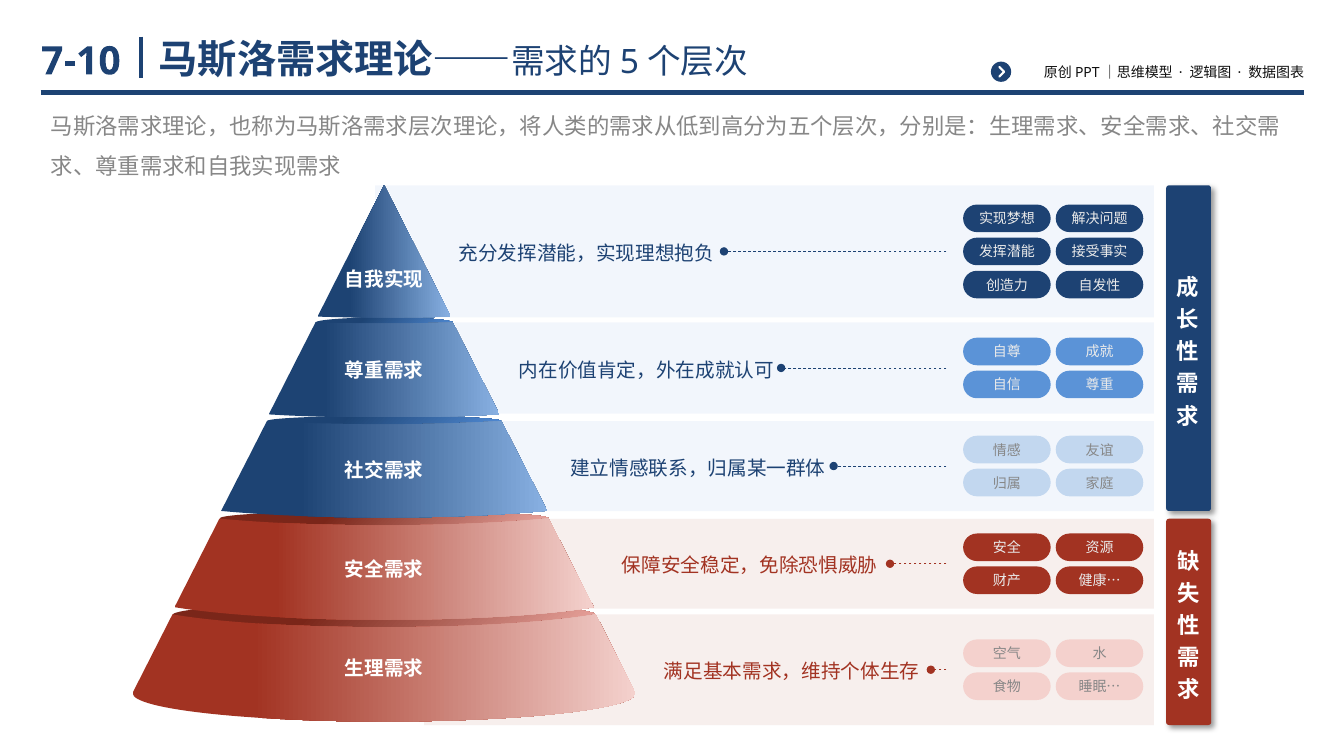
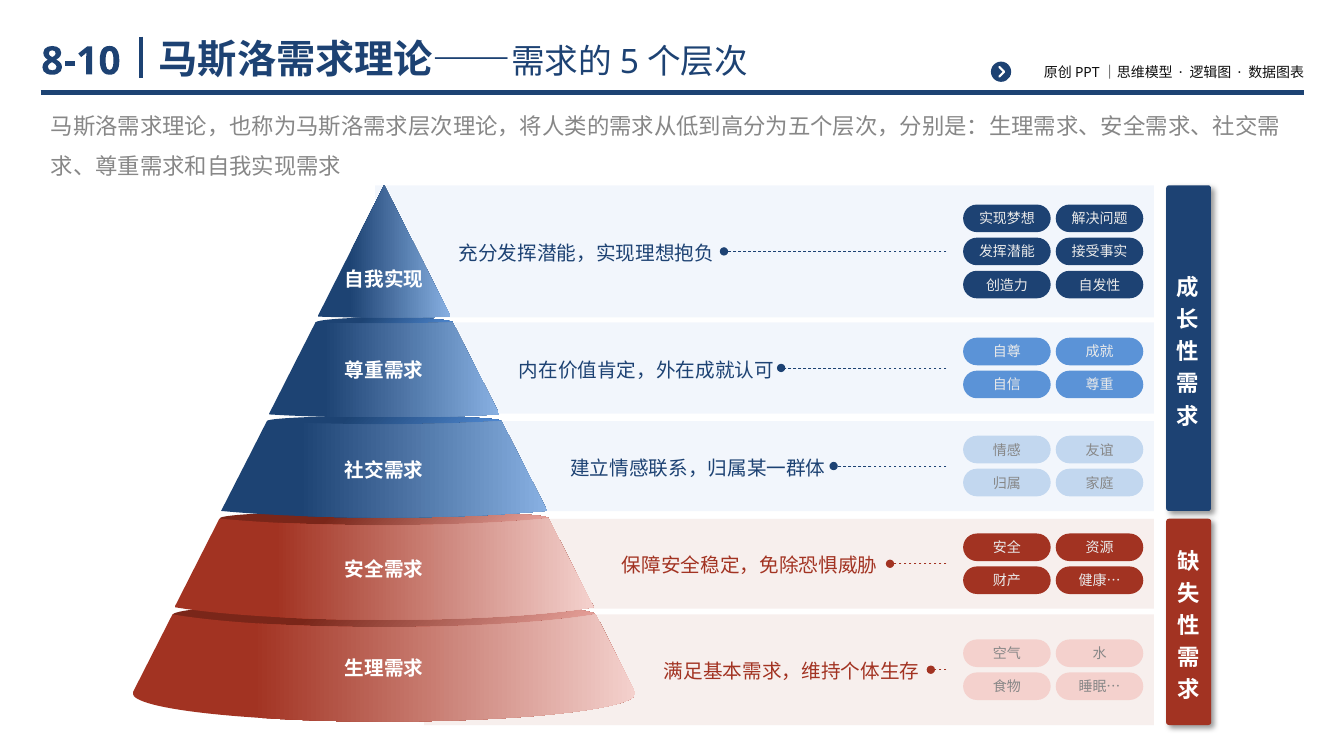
7-10: 7-10 -> 8-10 (81, 61)
